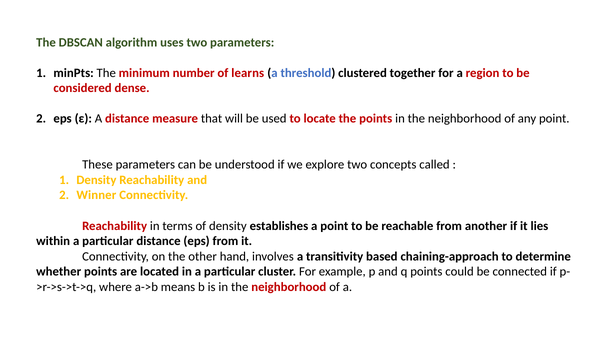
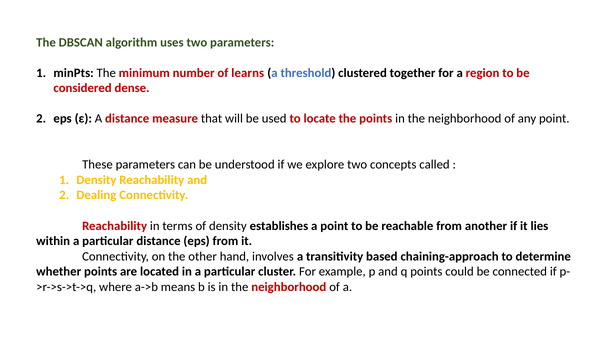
Winner: Winner -> Dealing (96, 195)
